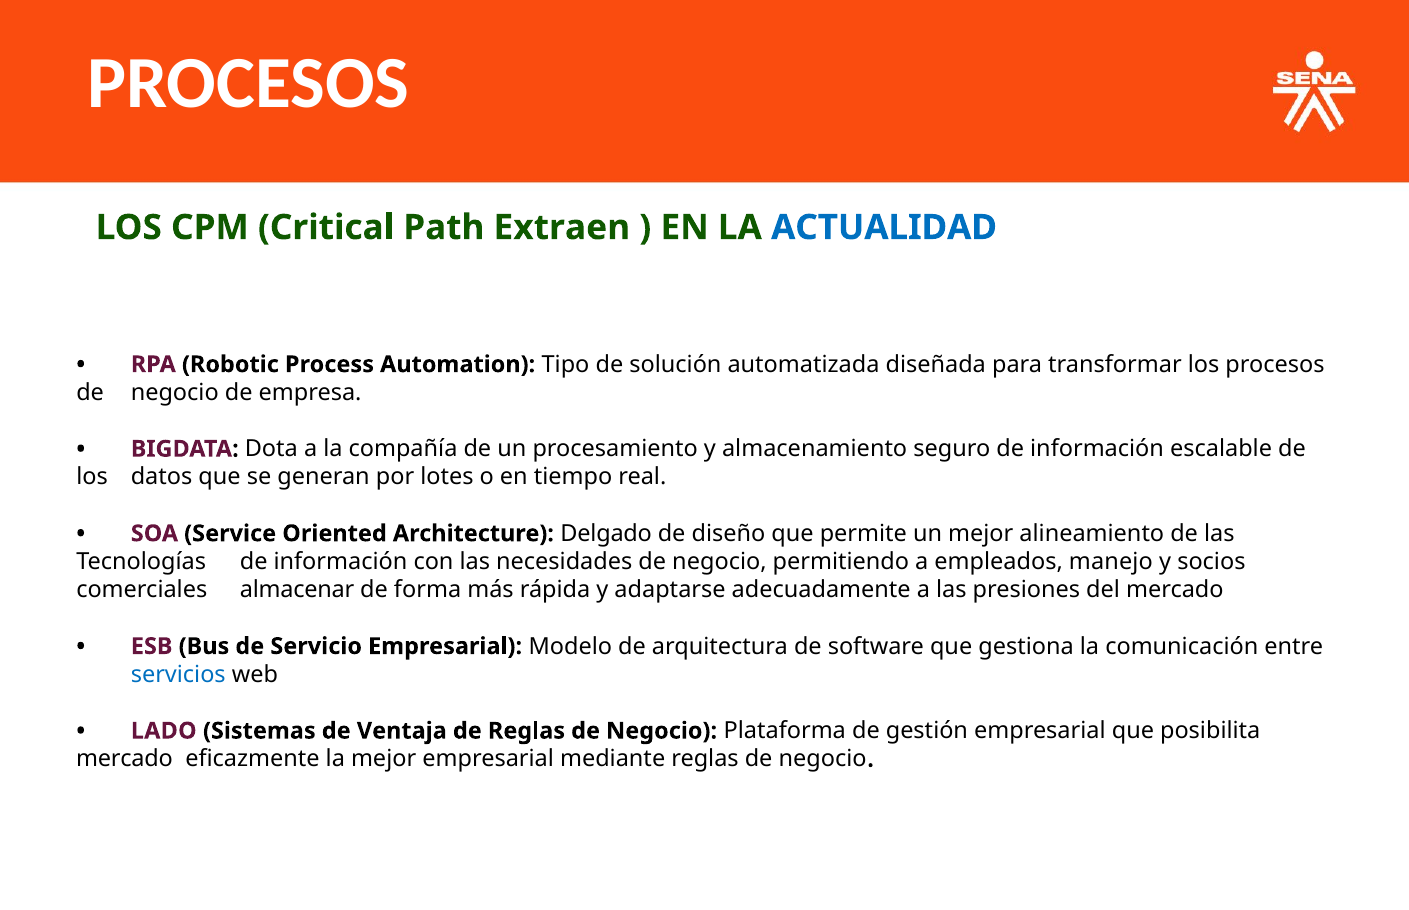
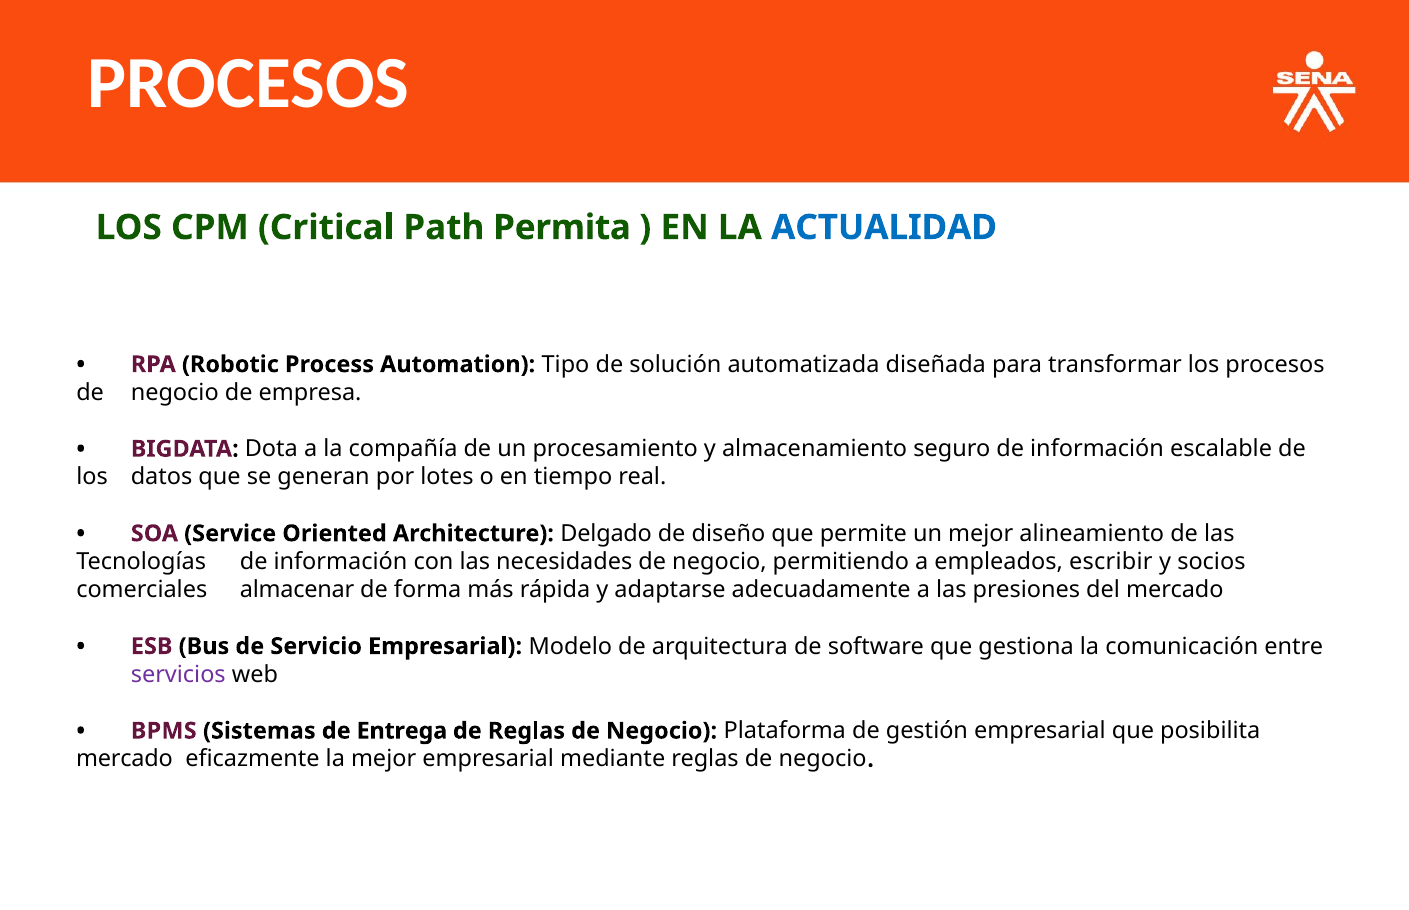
Extraen: Extraen -> Permita (562, 228)
manejo: manejo -> escribir (1111, 562)
servicios colour: blue -> purple (178, 674)
LADO: LADO -> BPMS (164, 731)
Ventaja: Ventaja -> Entrega (402, 731)
